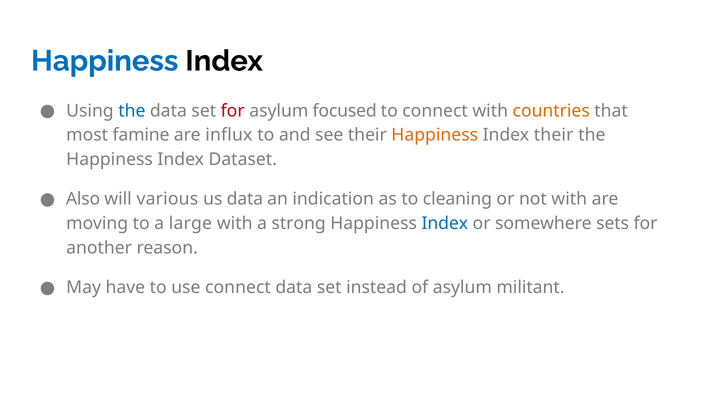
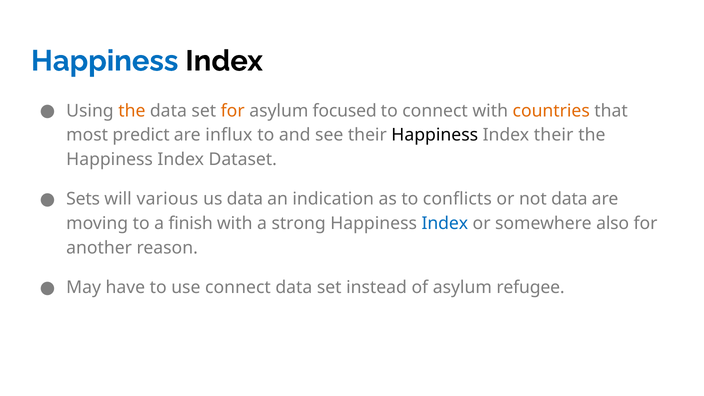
the colour: blue -> orange (132, 111)
for colour: red -> orange (233, 111)
famine: famine -> predict (141, 135)
Happiness colour: orange -> black (435, 135)
Also: Also -> Sets (83, 199)
cleaning: cleaning -> conflicts (457, 199)
not with: with -> data (569, 199)
large: large -> finish (191, 223)
sets: sets -> also (613, 223)
militant: militant -> refugee (531, 288)
